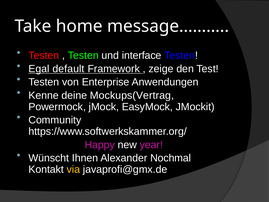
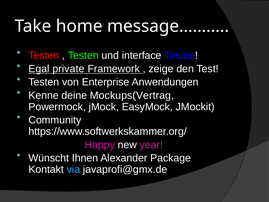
default: default -> private (68, 69)
Nochmal: Nochmal -> Package (171, 158)
via colour: yellow -> light blue (73, 169)
